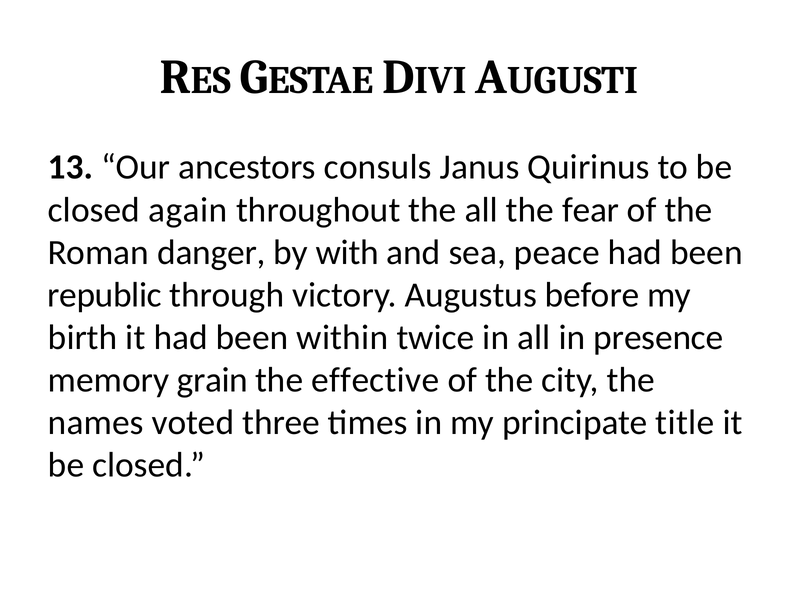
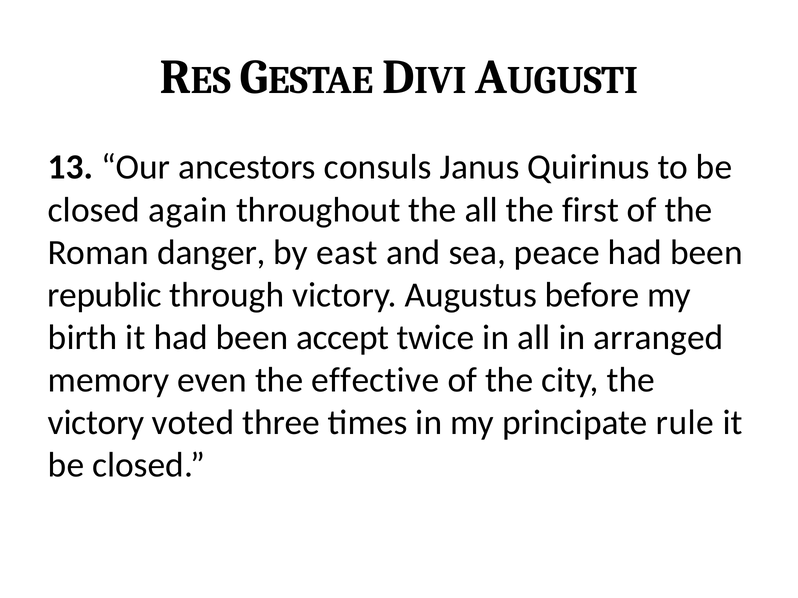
fear: fear -> first (591, 210)
with: with -> east (347, 253)
within: within -> accept (343, 338)
presence: presence -> arranged (658, 338)
grain: grain -> even (212, 380)
names: names -> victory (96, 423)
title: title -> rule (685, 423)
